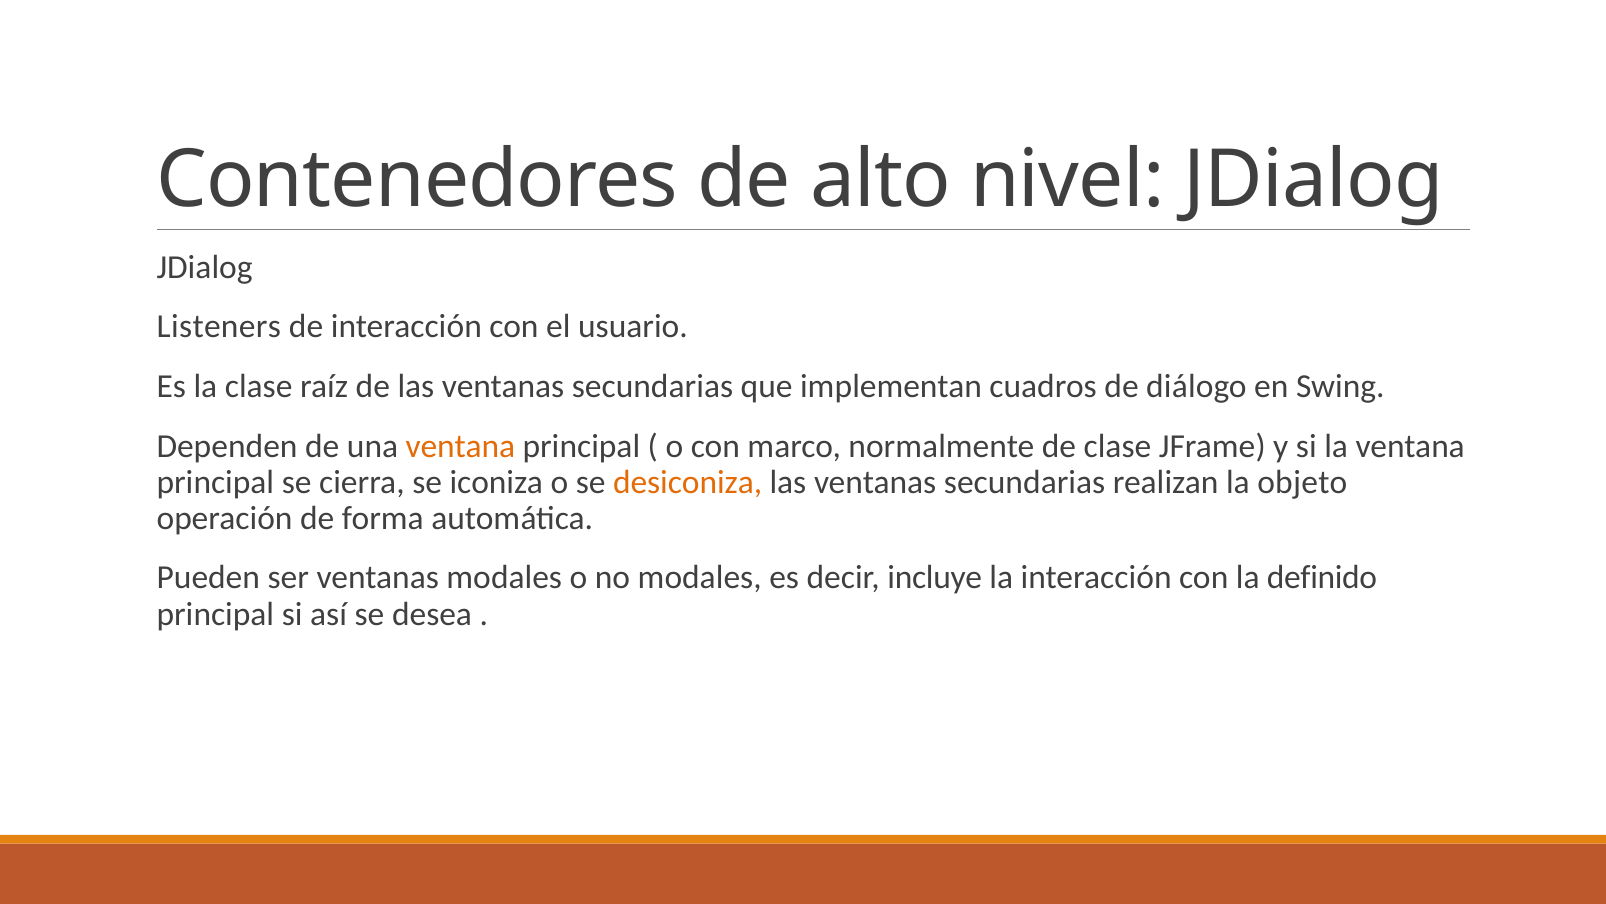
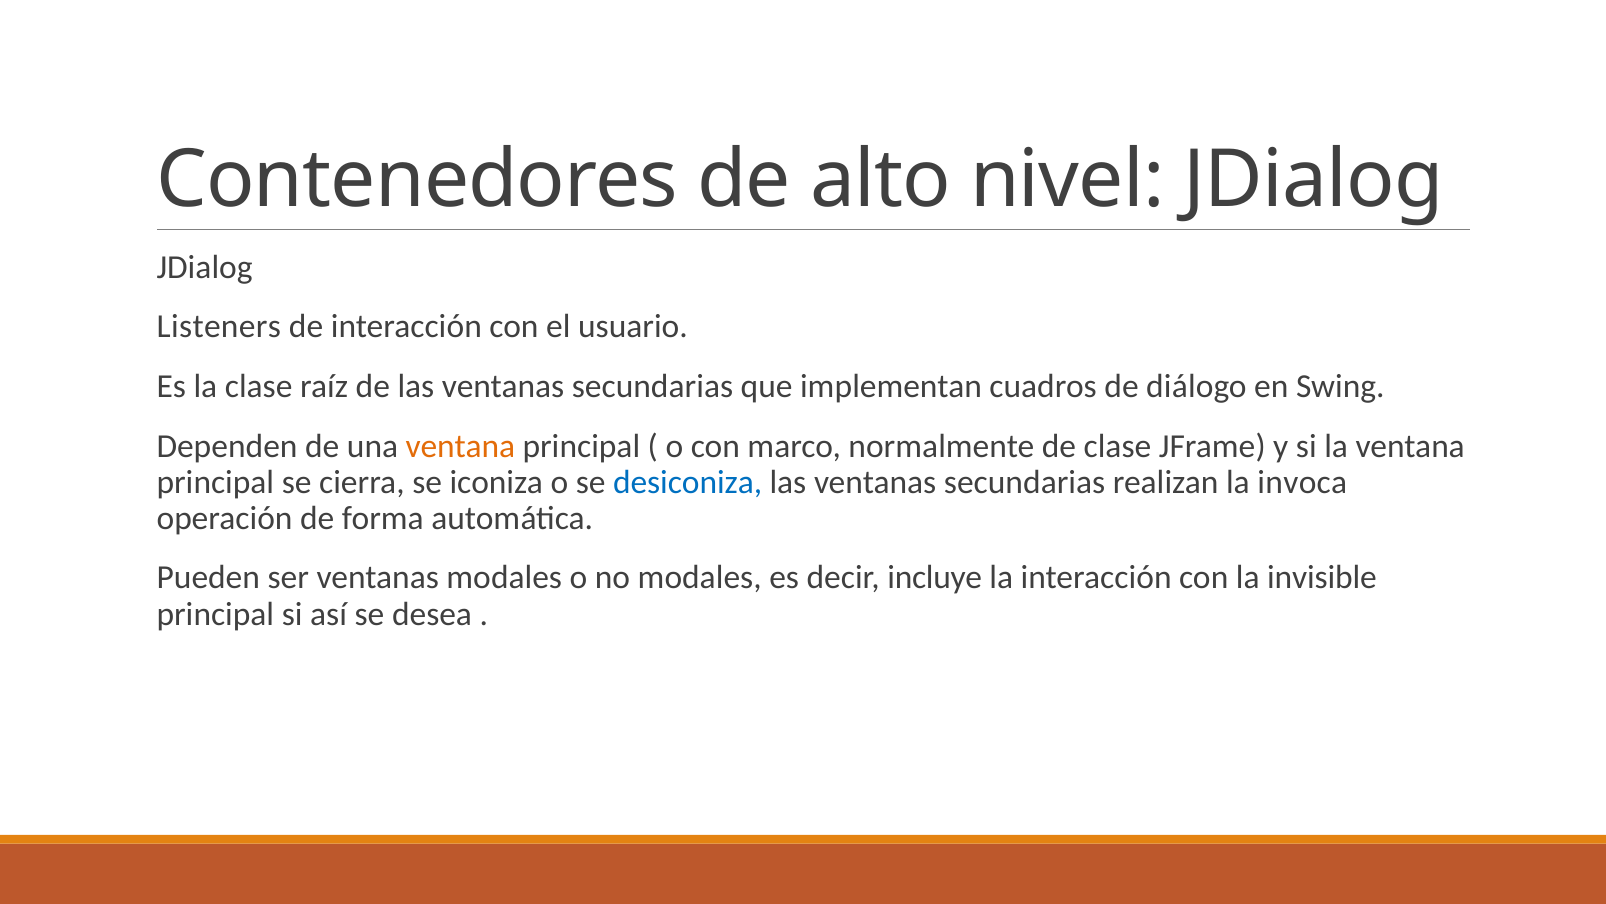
desiconiza colour: orange -> blue (688, 482)
objeto: objeto -> invoca (1302, 482)
definido: definido -> invisible (1322, 578)
